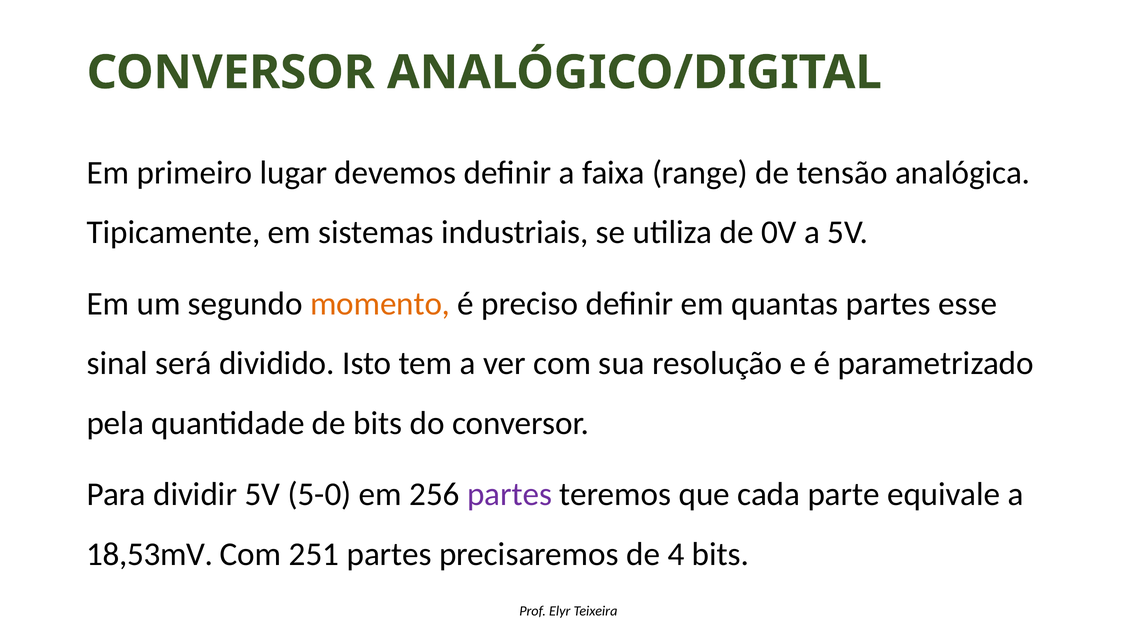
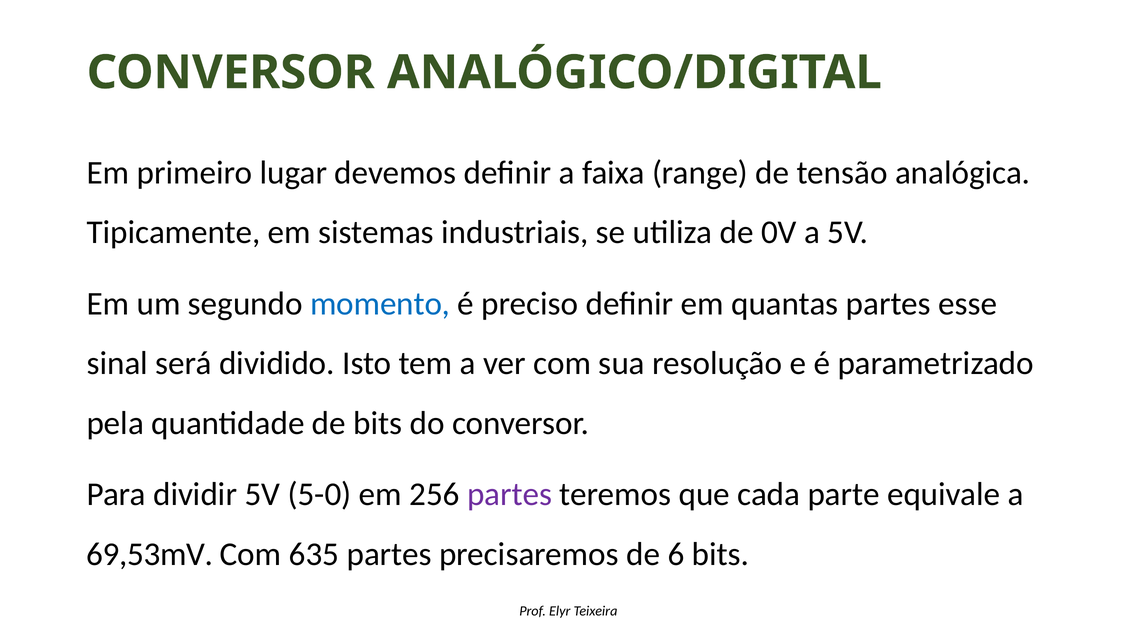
momento colour: orange -> blue (380, 304)
18,53mV: 18,53mV -> 69,53mV (150, 554)
251: 251 -> 635 (314, 554)
4: 4 -> 6 (676, 554)
